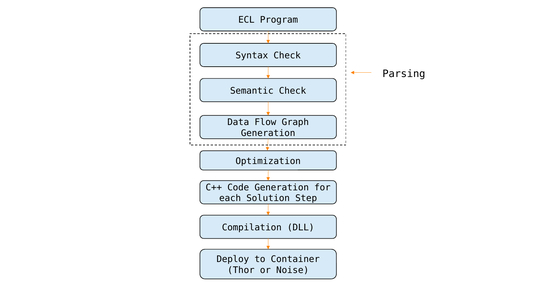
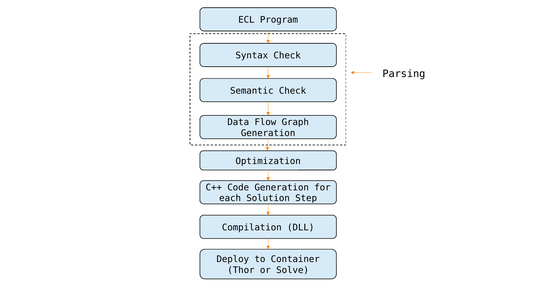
Noise: Noise -> Solve (293, 270)
